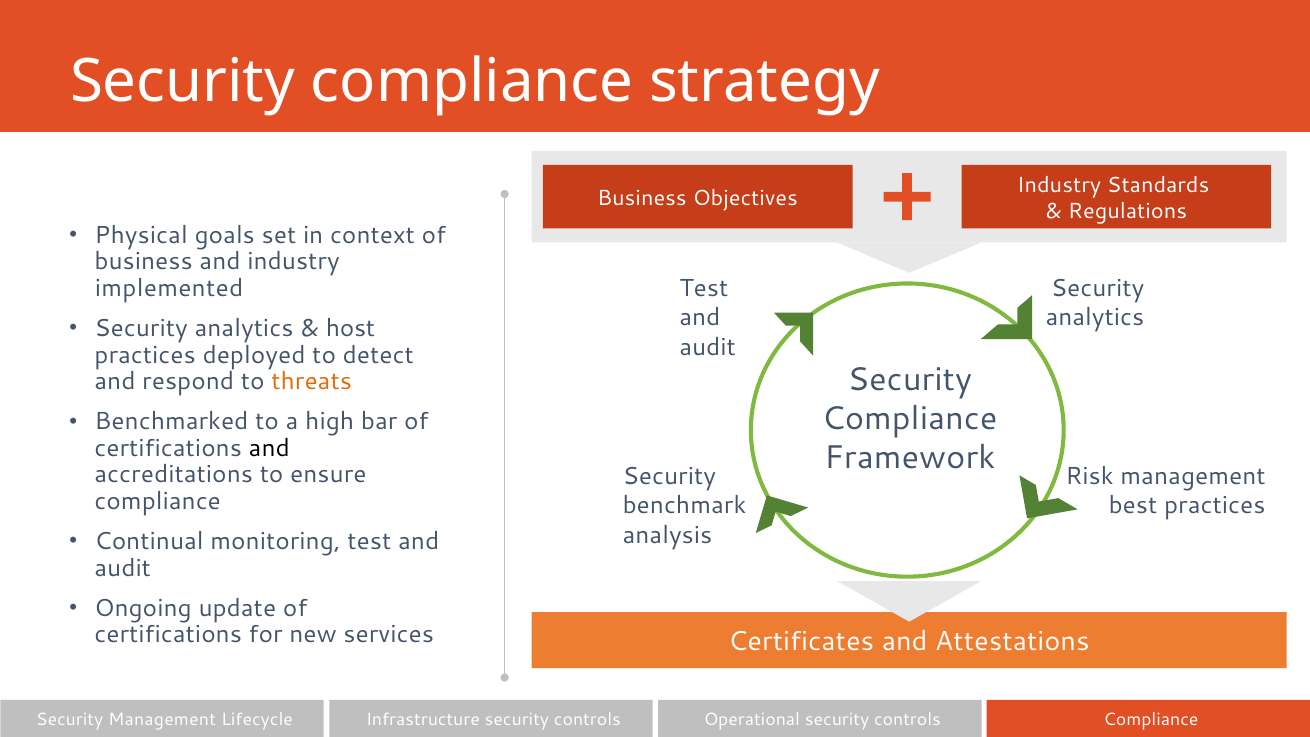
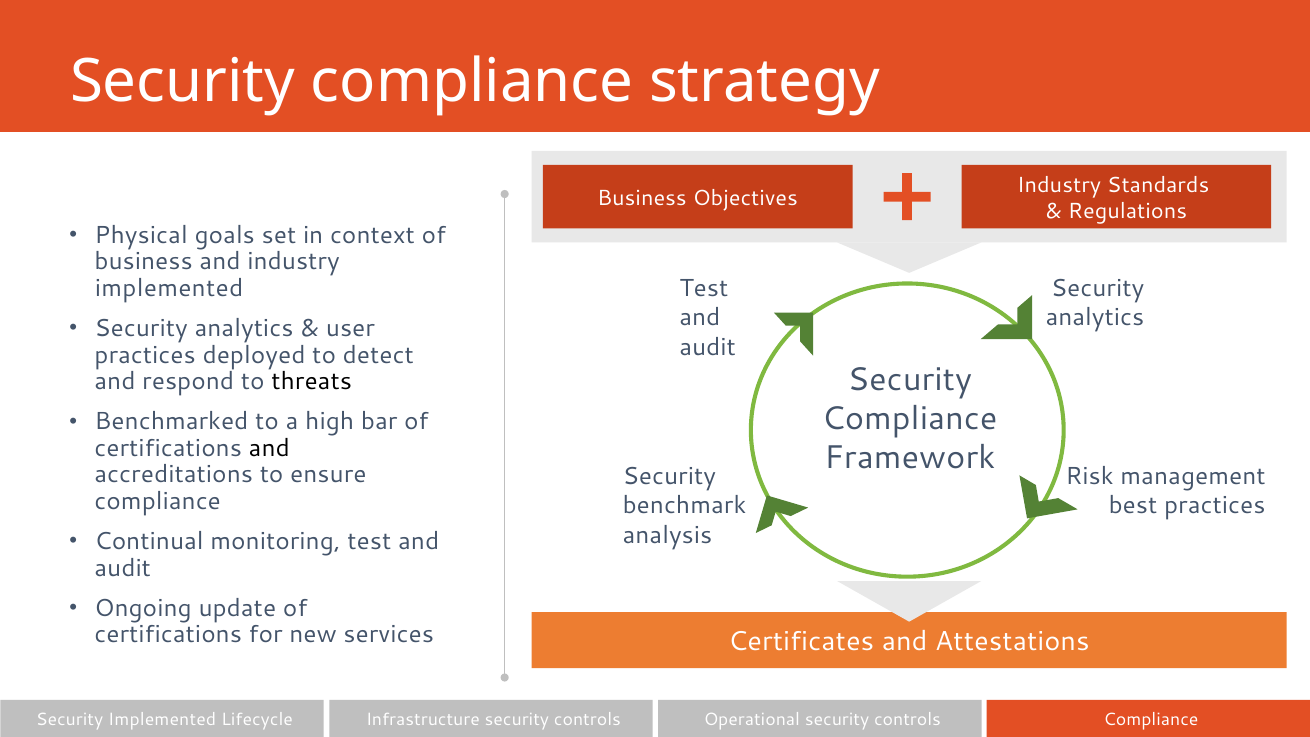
host: host -> user (350, 328)
threats colour: orange -> black (312, 381)
Security Management: Management -> Implemented (162, 719)
